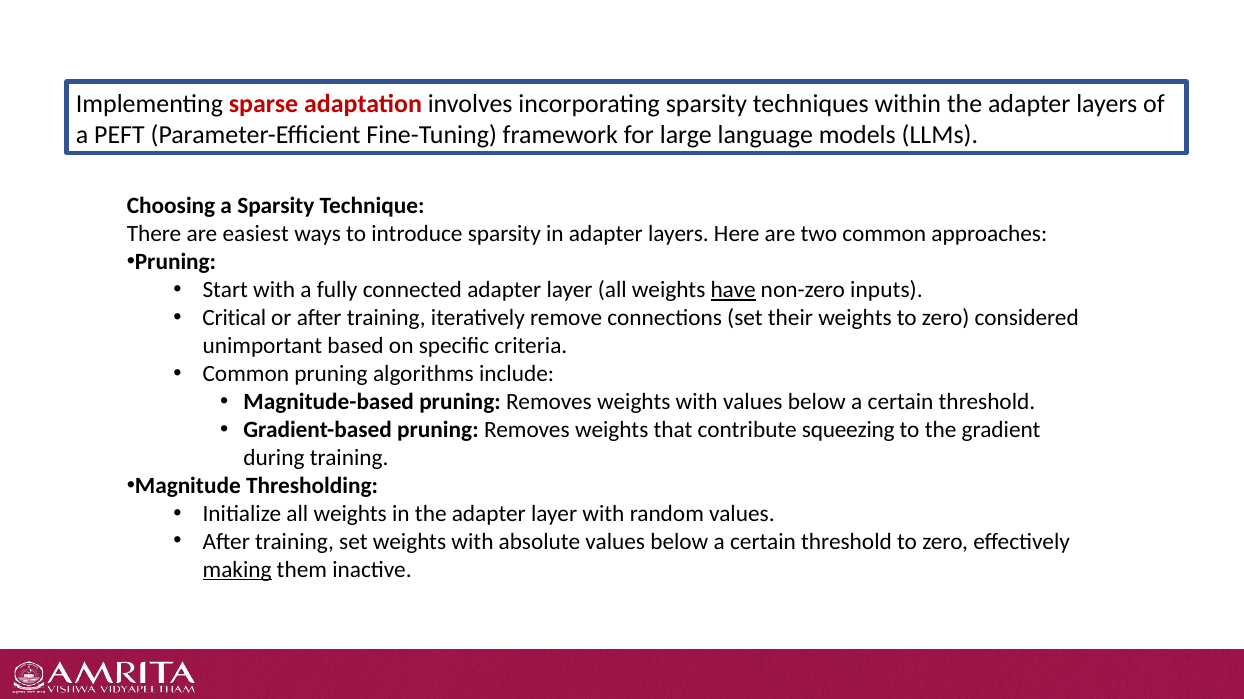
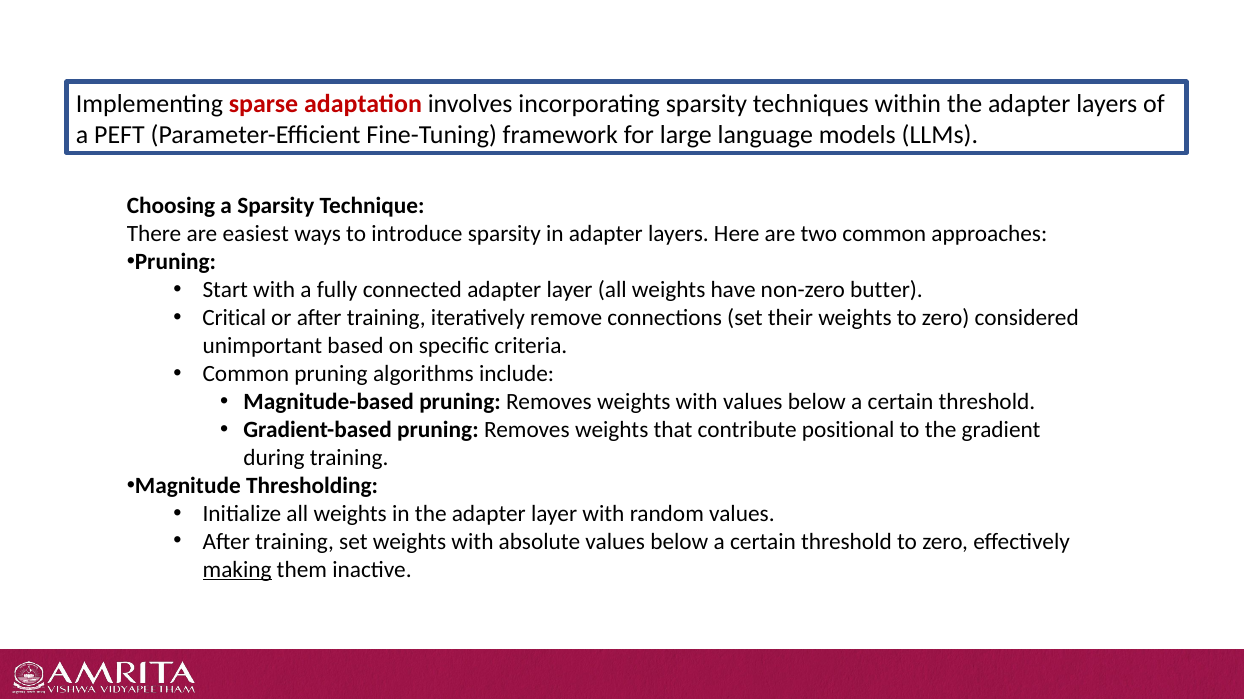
have underline: present -> none (733, 290)
inputs: inputs -> butter (887, 290)
squeezing: squeezing -> positional (848, 430)
